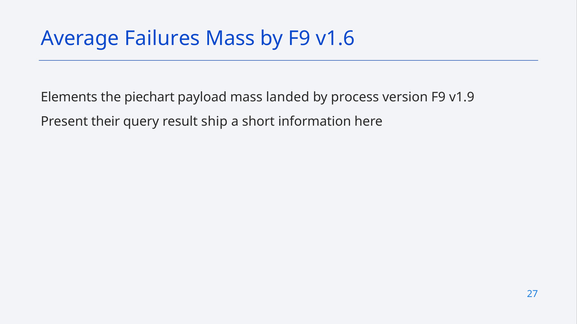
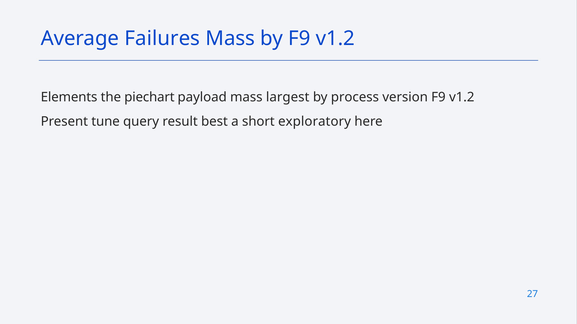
by F9 v1.6: v1.6 -> v1.2 (335, 39)
landed: landed -> largest (288, 97)
version F9 v1.9: v1.9 -> v1.2 (462, 97)
their: their -> tune (106, 122)
ship: ship -> best (214, 122)
information: information -> exploratory (315, 122)
